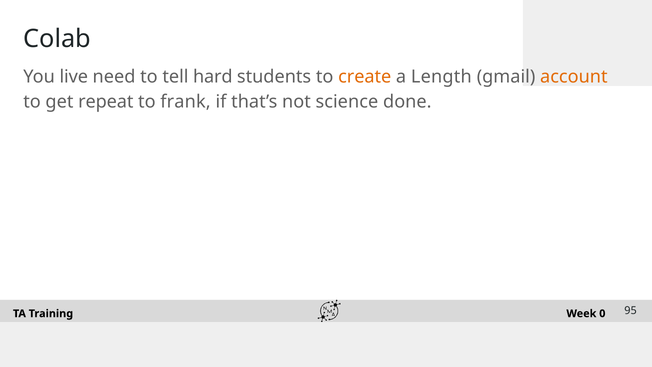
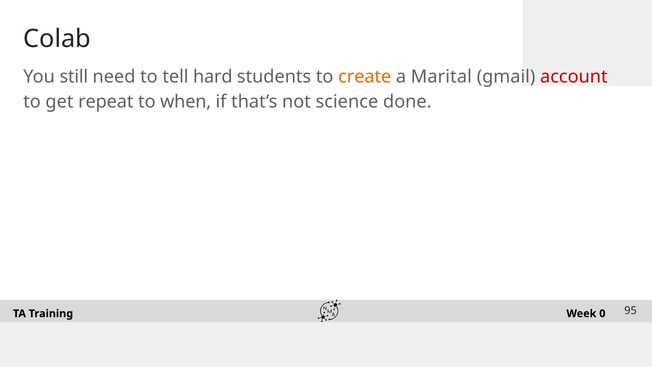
live: live -> still (74, 77)
Length: Length -> Marital (441, 77)
account colour: orange -> red (574, 77)
frank: frank -> when (186, 102)
